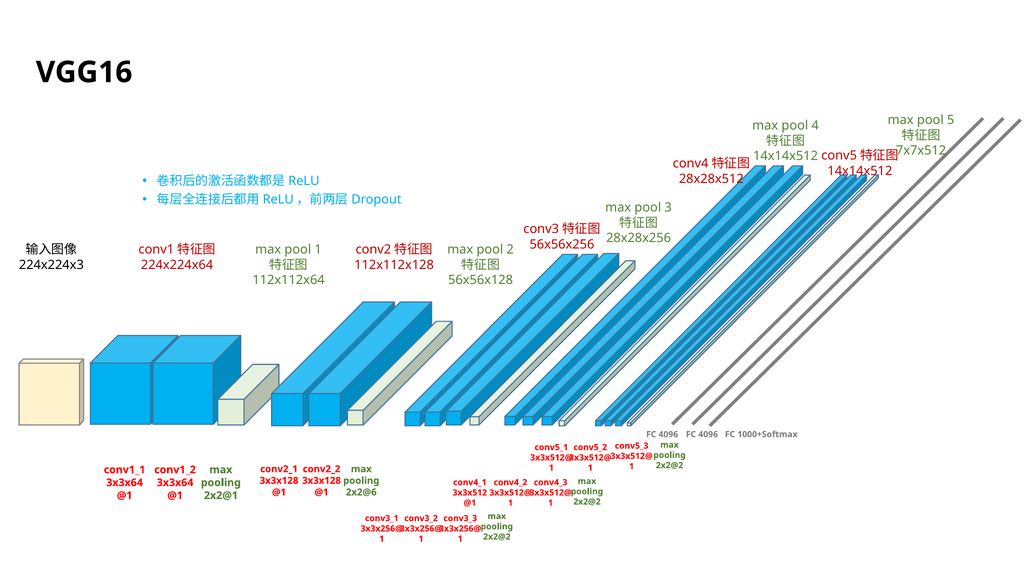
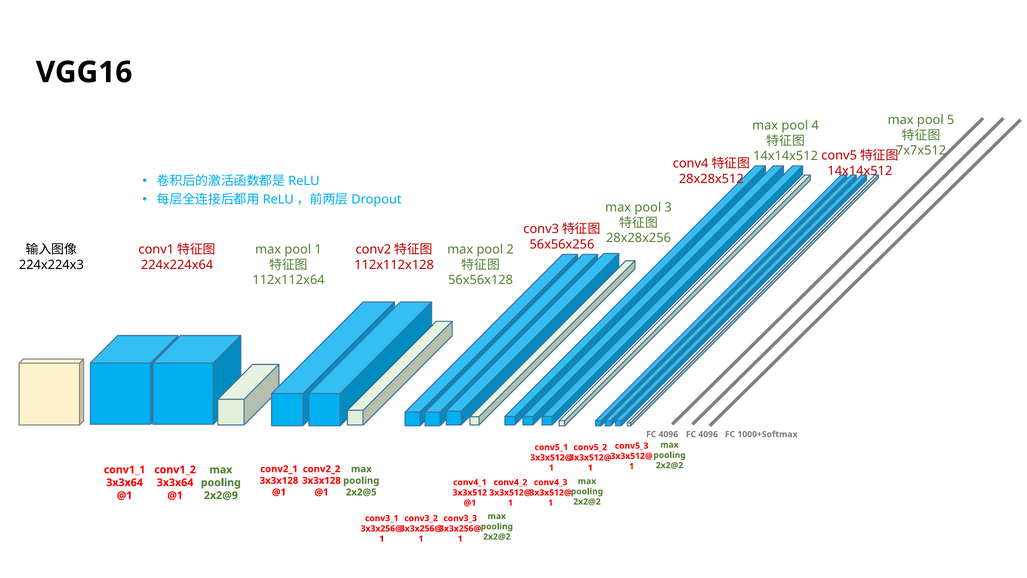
2x2@6: 2x2@6 -> 2x2@5 (361, 492)
2x2@1: 2x2@1 -> 2x2@9 (221, 495)
